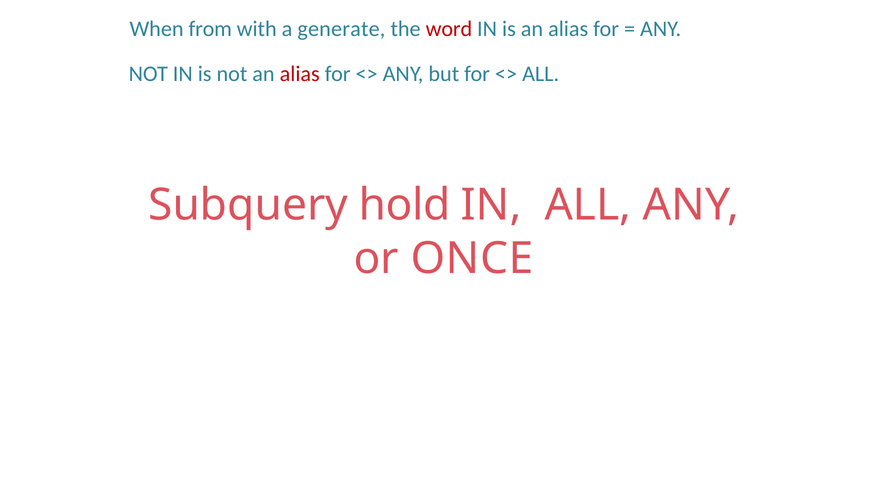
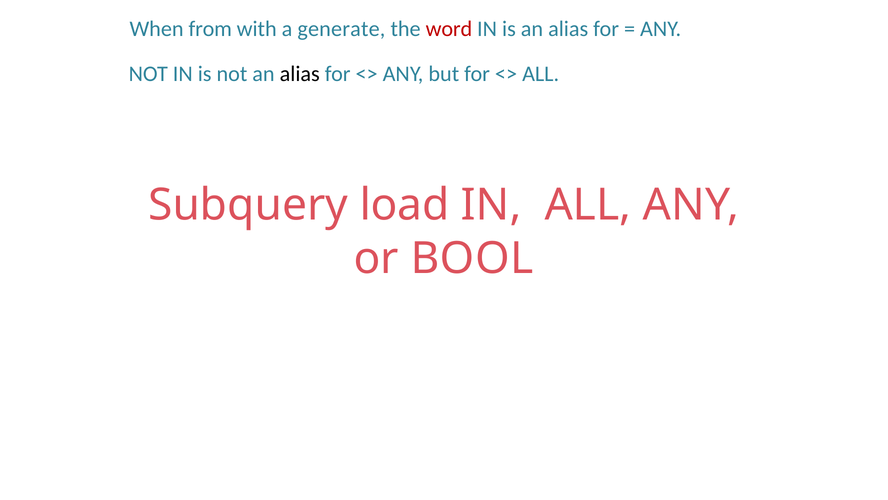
alias colour: red -> black (300, 74)
hold: hold -> load (404, 205)
ONCE: ONCE -> BOOL (472, 258)
